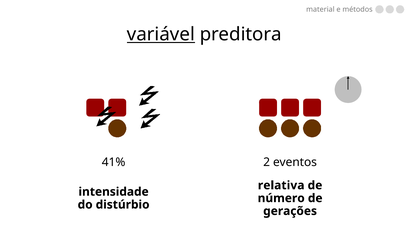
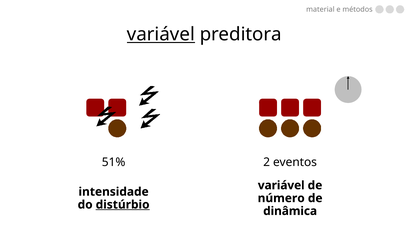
41%: 41% -> 51% (114, 162)
relativa: relativa -> variável (281, 185)
distúrbio underline: none -> present (123, 205)
gerações: gerações -> dinâmica (290, 211)
